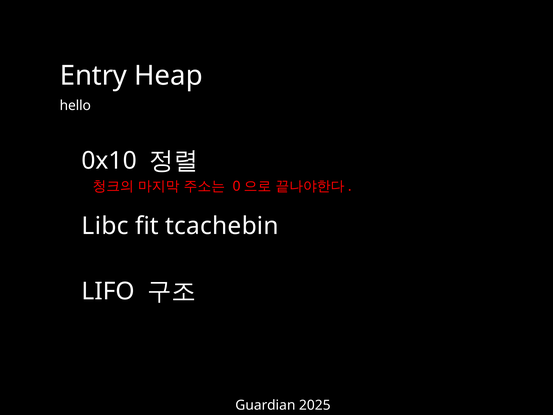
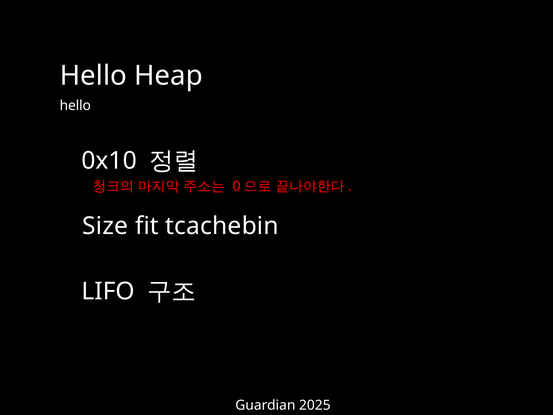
Entry: Entry -> Hello (93, 76)
Libc: Libc -> Size (105, 226)
